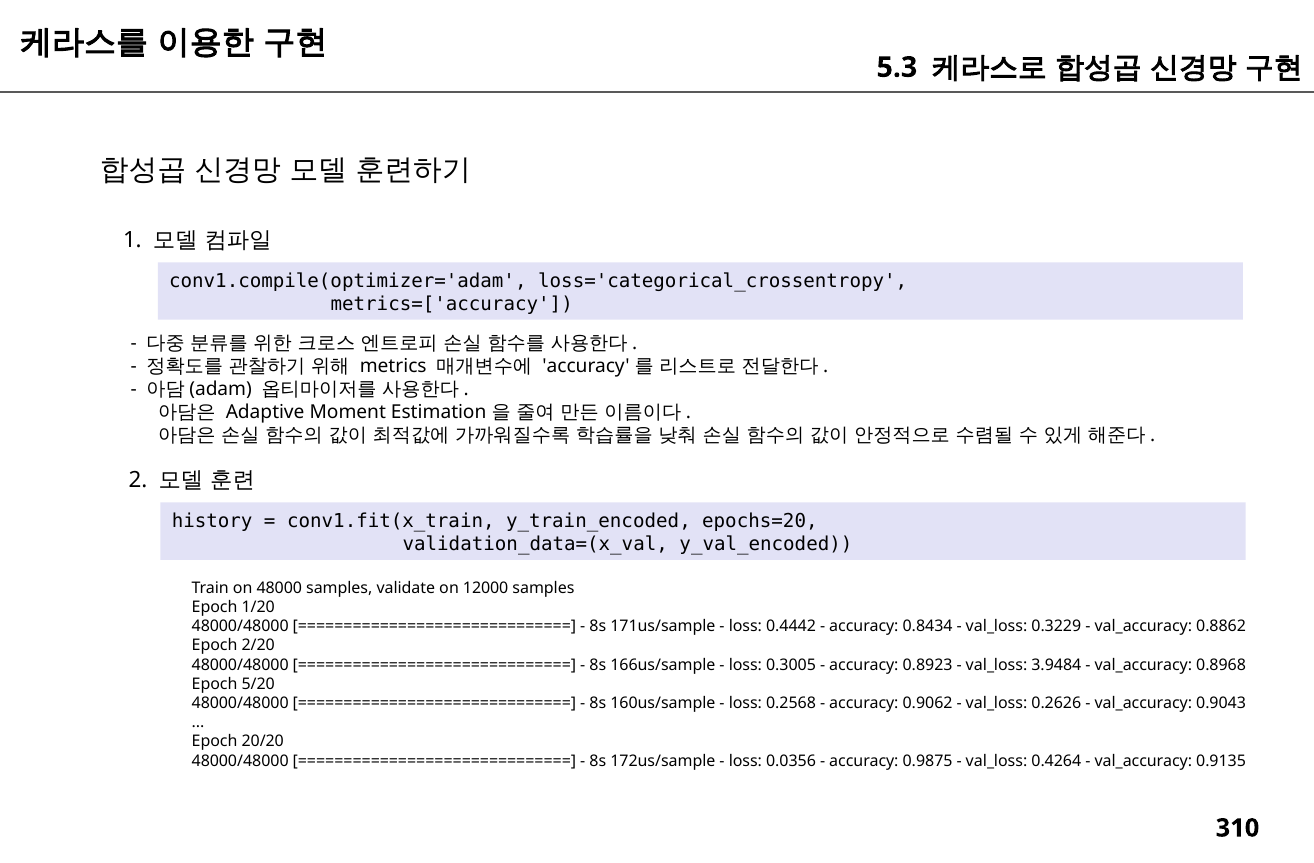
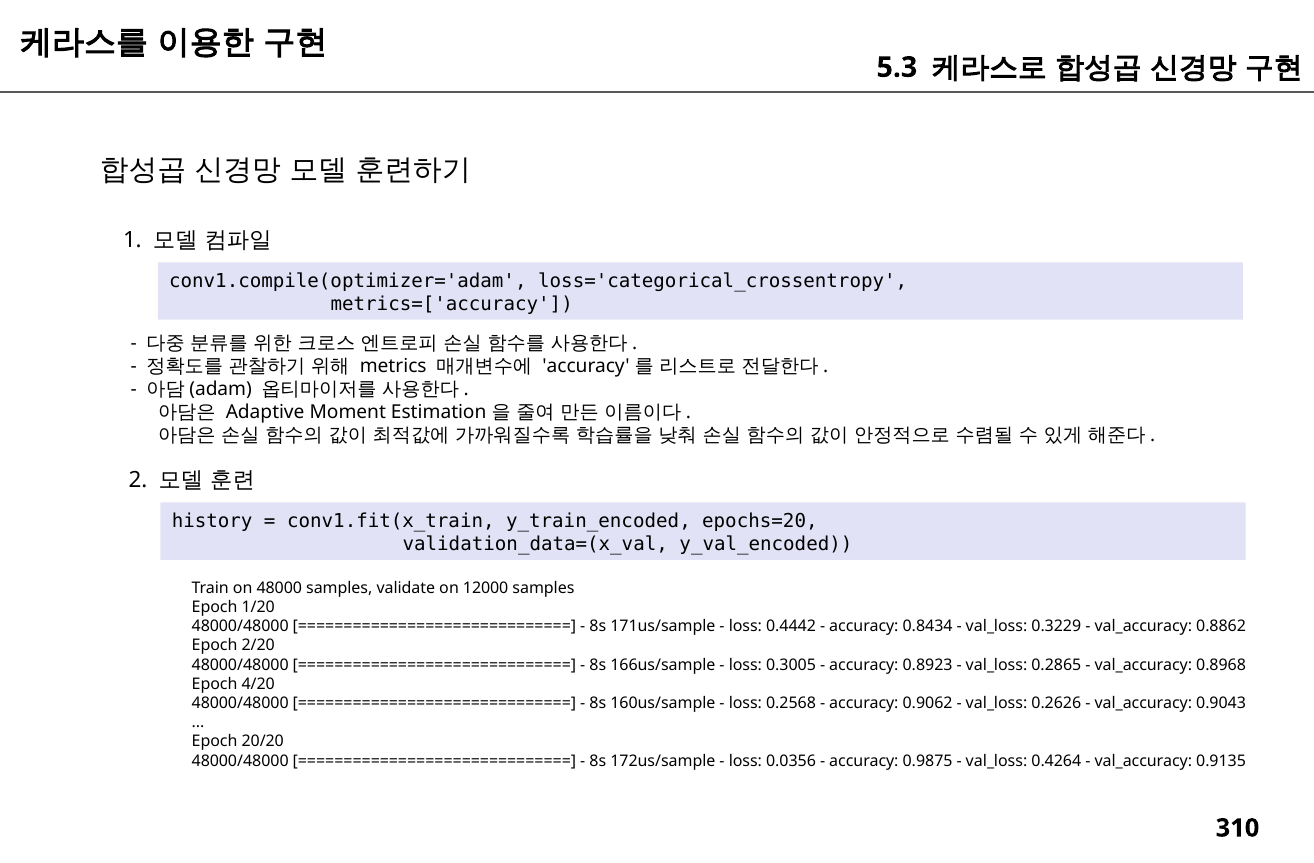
3.9484: 3.9484 -> 0.2865 (1056, 665)
5/20: 5/20 -> 4/20 (258, 684)
